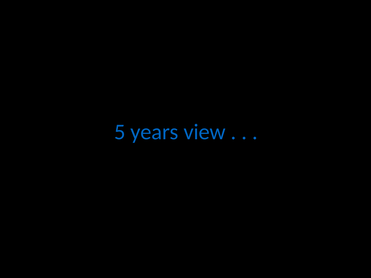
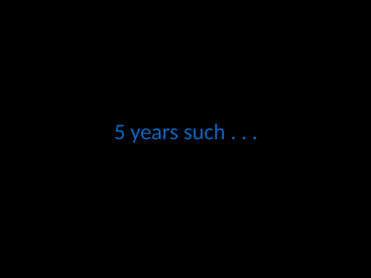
view: view -> such (204, 132)
